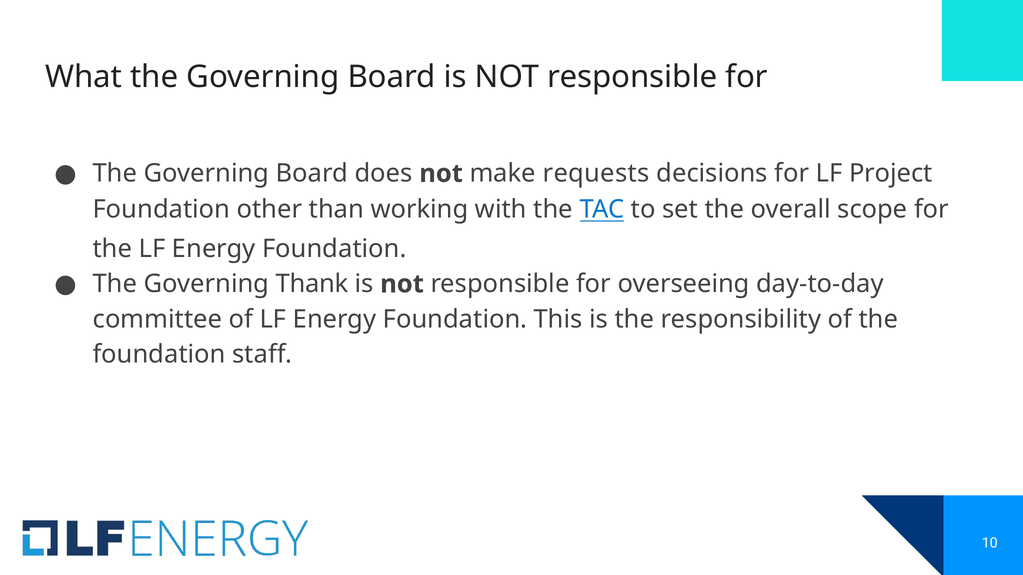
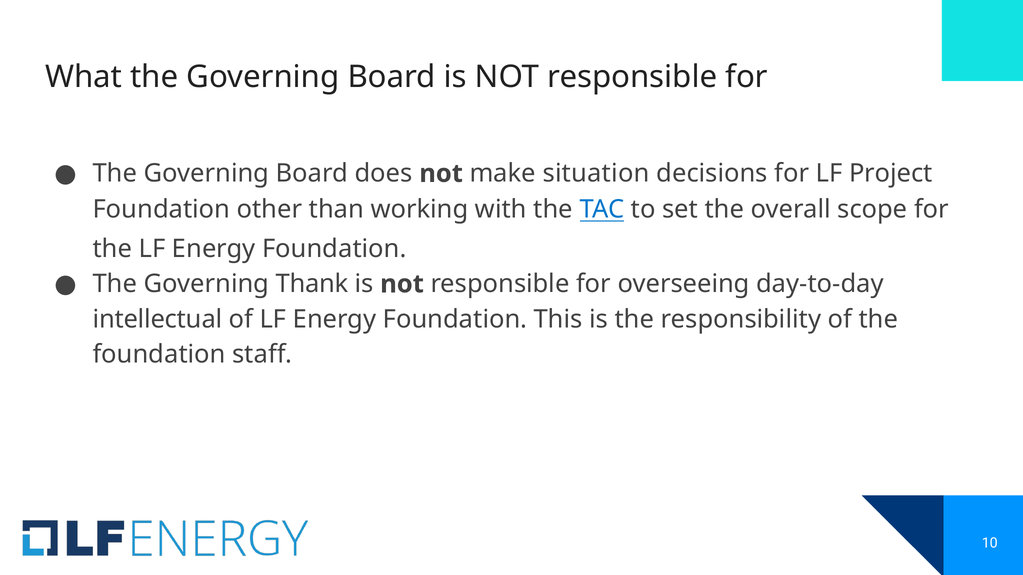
requests: requests -> situation (596, 174)
committee: committee -> intellectual (158, 319)
